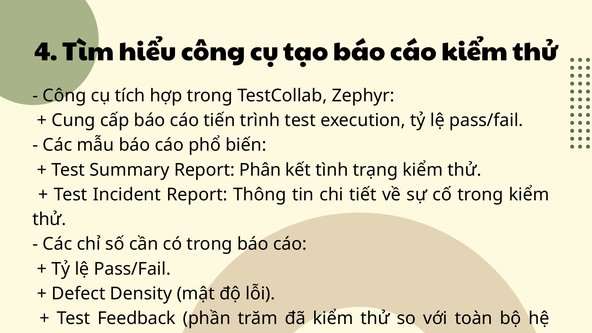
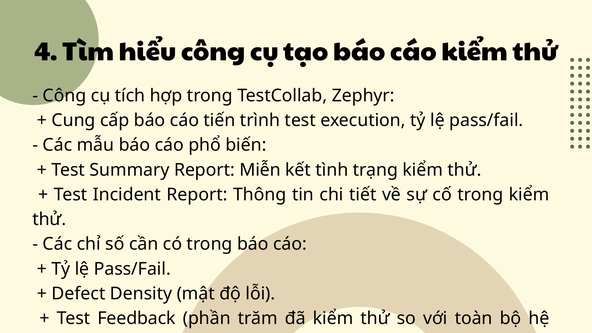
Phân: Phân -> Miễn (260, 170)
